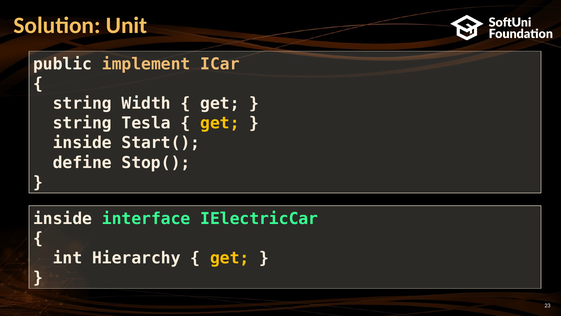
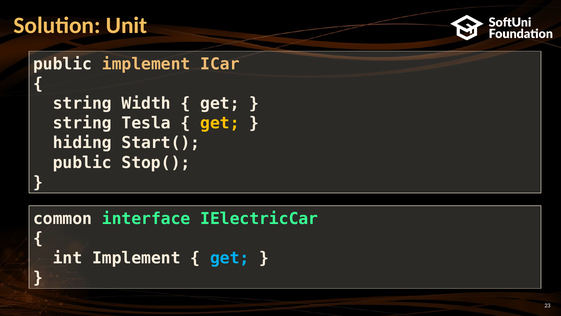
inside: inside -> hiding (82, 143)
define: define -> public (82, 162)
inside: inside -> common (63, 218)
int Hierarchy: Hierarchy -> Implement (136, 258)
get colour: yellow -> light blue (230, 258)
